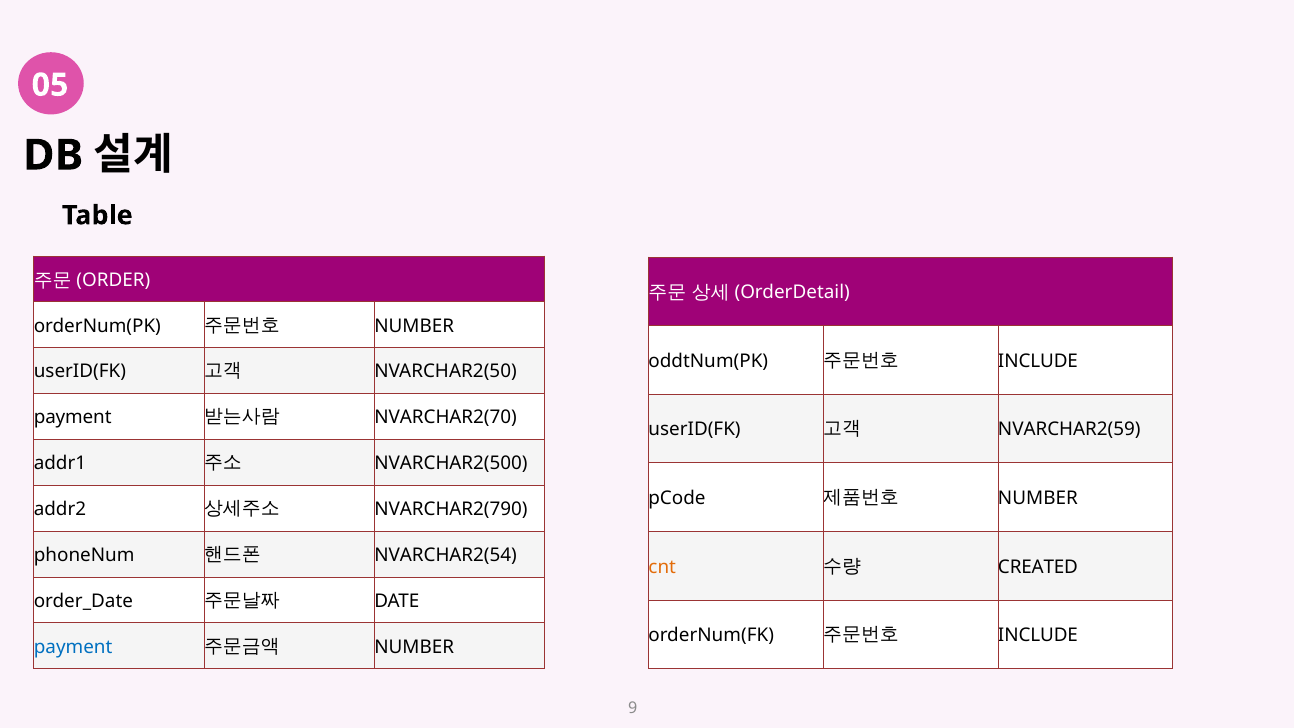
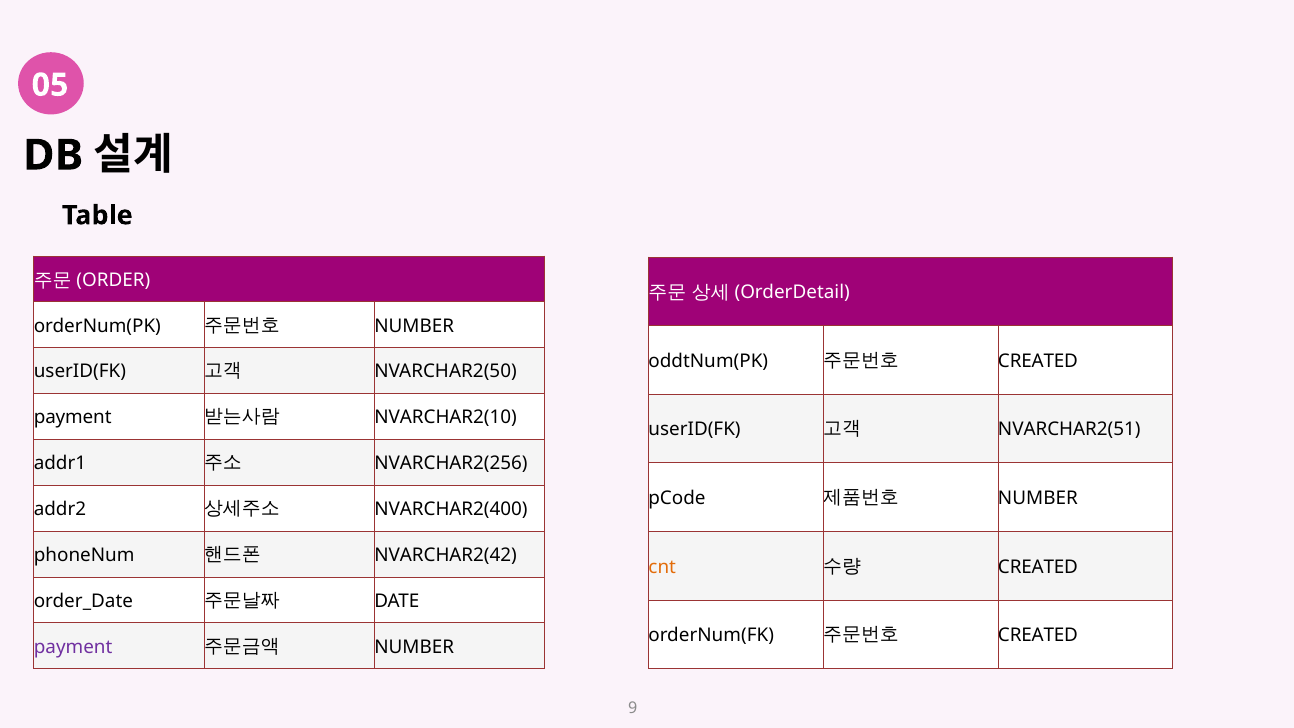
INCLUDE: INCLUDE -> CREATED (1038, 361)
NVARCHAR2(70: NVARCHAR2(70 -> NVARCHAR2(10 (446, 418)
NVARCHAR2(59: NVARCHAR2(59 -> NVARCHAR2(51 (1069, 430)
NVARCHAR2(500: NVARCHAR2(500 -> NVARCHAR2(256 (451, 463)
NVARCHAR2(790: NVARCHAR2(790 -> NVARCHAR2(400 (451, 509)
NVARCHAR2(54: NVARCHAR2(54 -> NVARCHAR2(42 (446, 555)
INCLUDE: INCLUDE -> CREATED (1038, 635)
payment colour: blue -> purple (73, 647)
